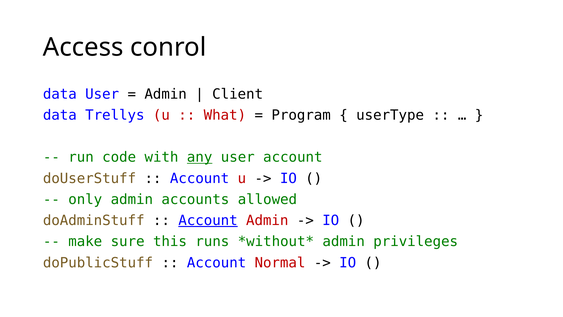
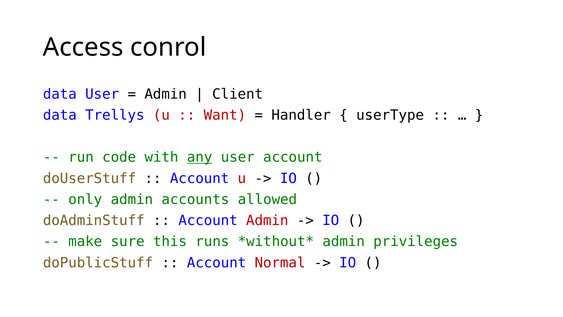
What: What -> Want (225, 115)
Program: Program -> Handler (301, 115)
Account underline: present -> none (208, 220)
